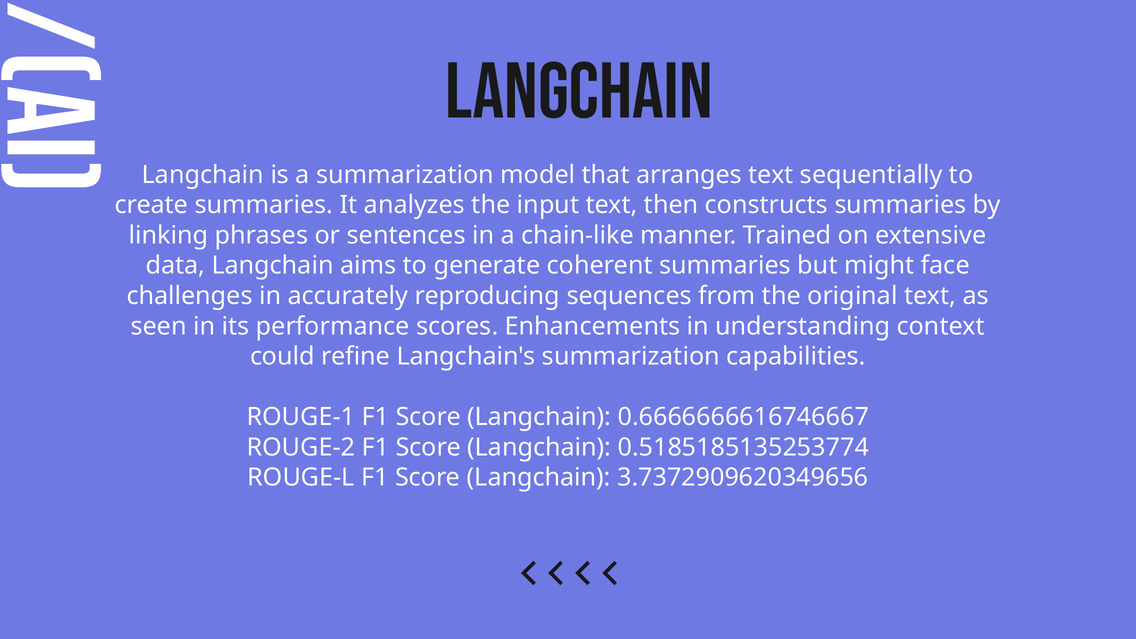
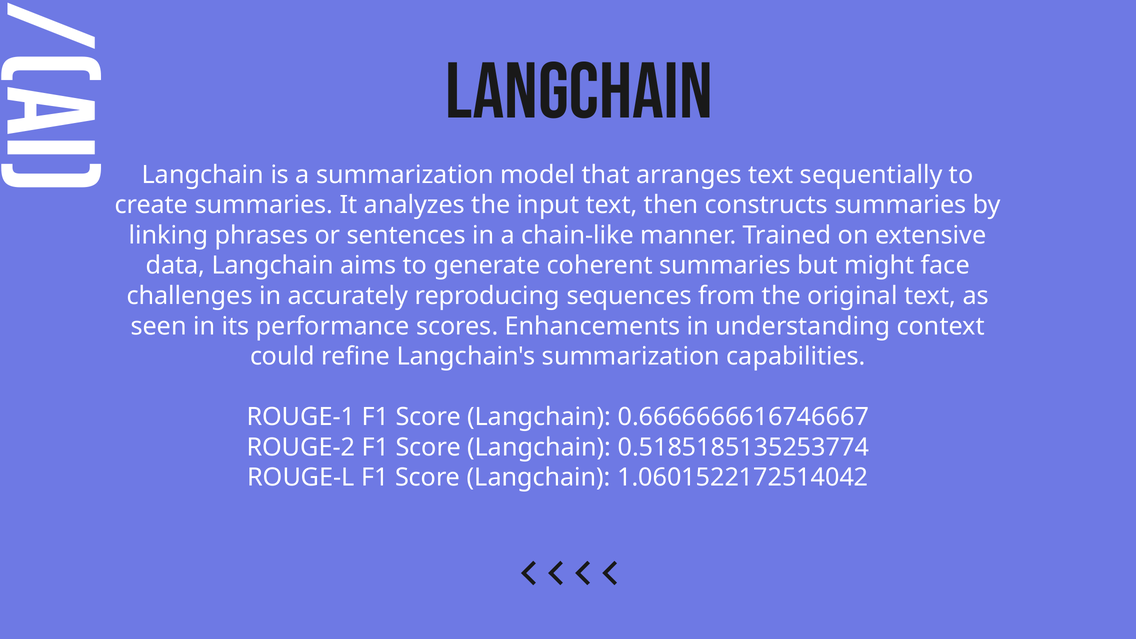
3.7372909620349656: 3.7372909620349656 -> 1.0601522172514042 (743, 478)
